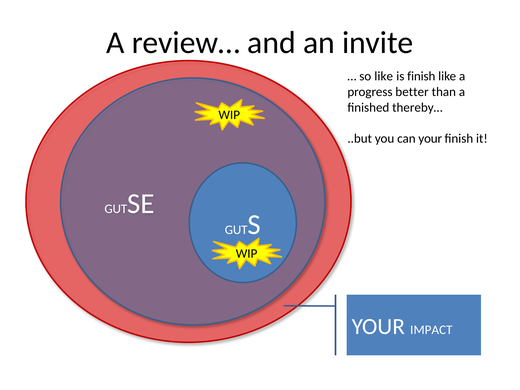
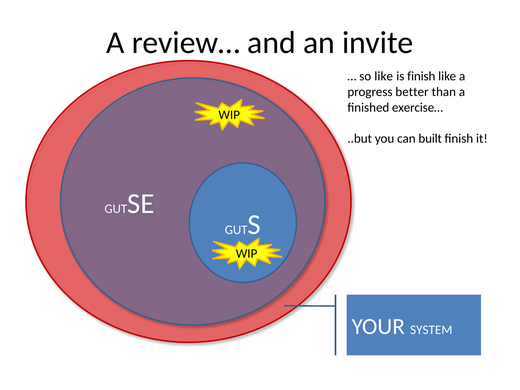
thereby…: thereby… -> exercise… (417, 107)
can your: your -> built (430, 139)
IMPACT: IMPACT -> SYSTEM (431, 330)
